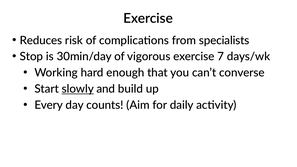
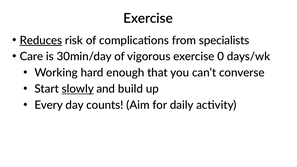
Reduces underline: none -> present (41, 40)
Stop: Stop -> Care (31, 57)
7: 7 -> 0 (221, 57)
